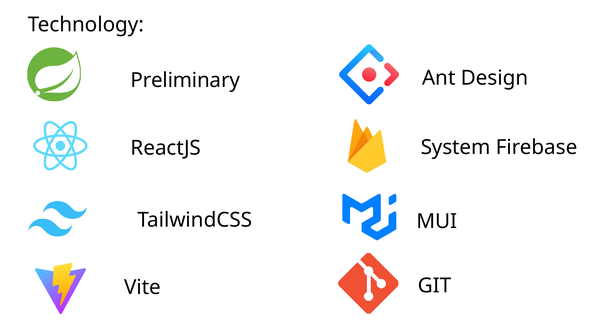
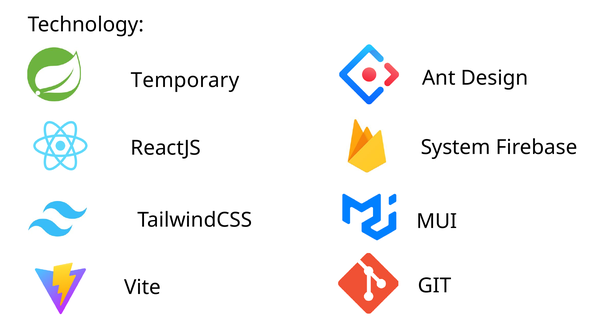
Preliminary: Preliminary -> Temporary (185, 80)
